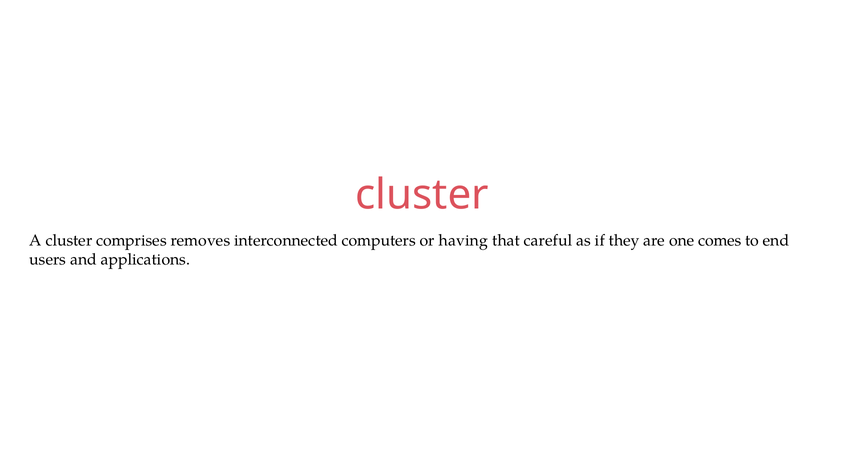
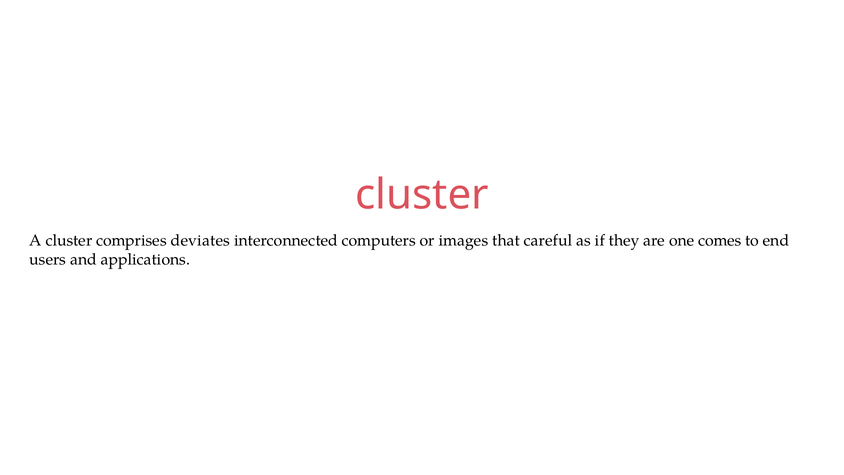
removes: removes -> deviates (200, 241)
having: having -> images (463, 241)
